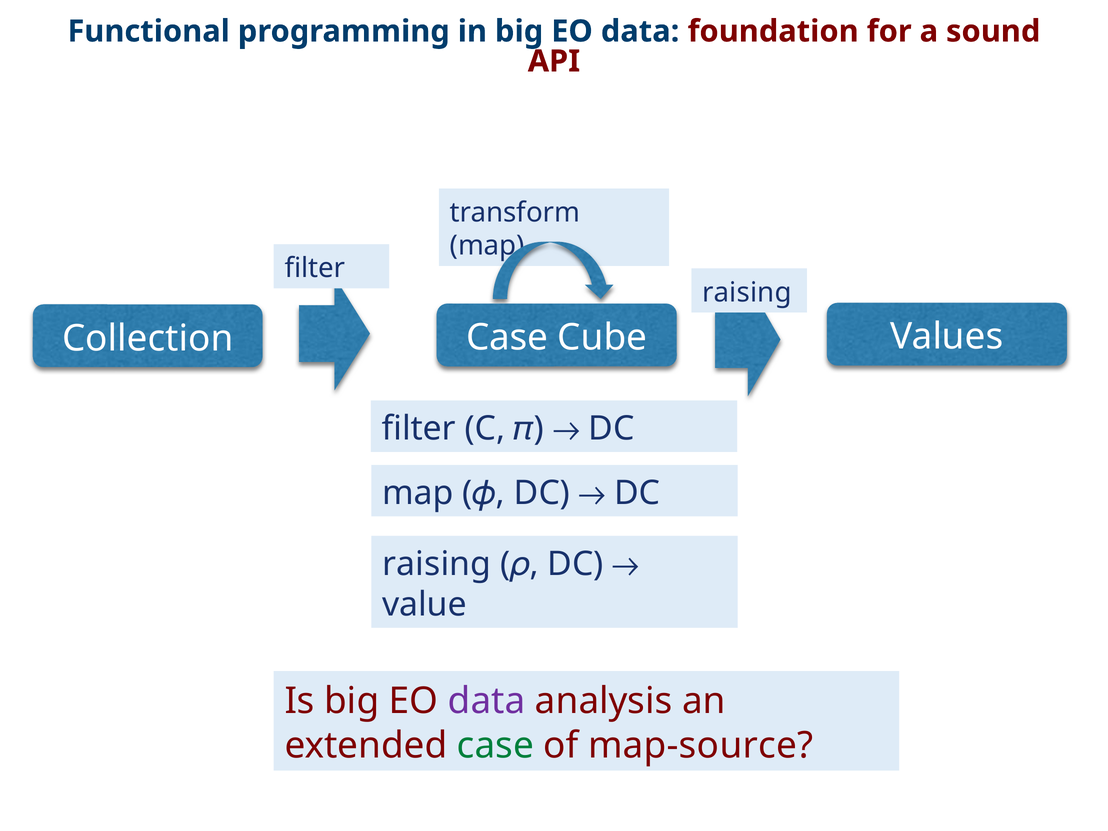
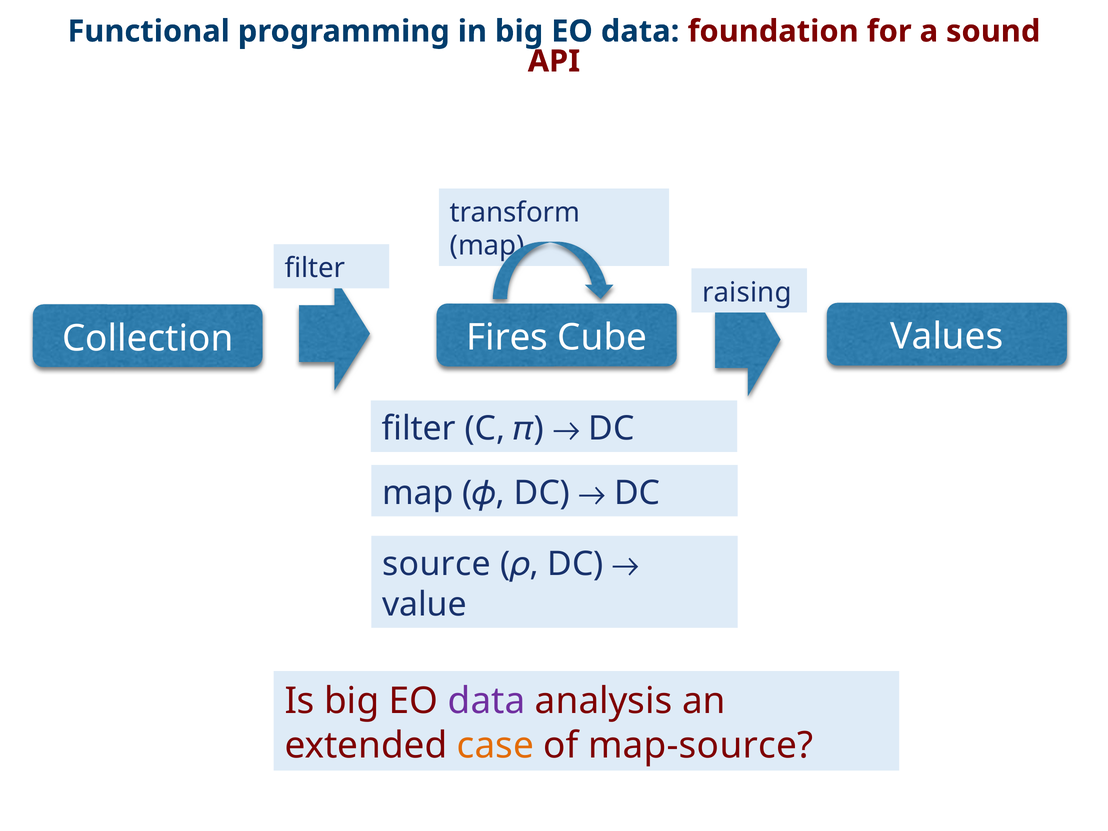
Case: Case -> Fires (507, 338)
raising: raising -> source (437, 564)
case colour: green -> orange (495, 746)
